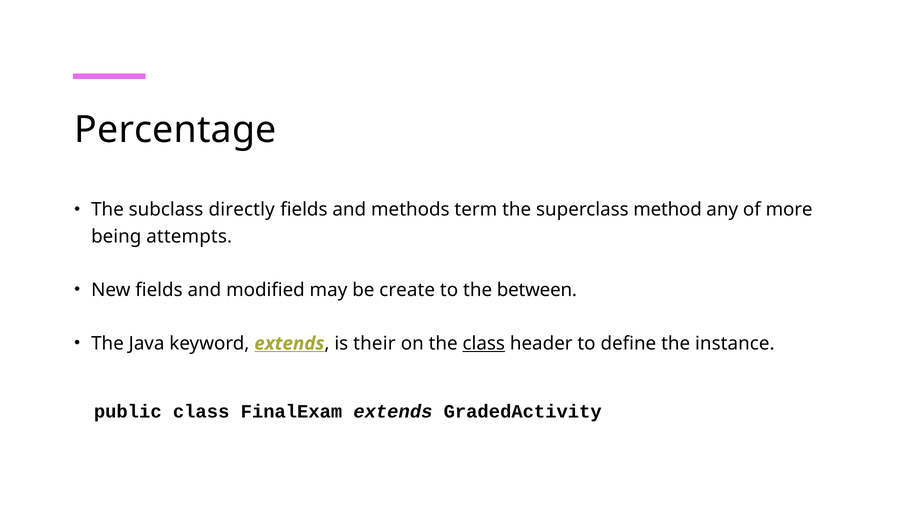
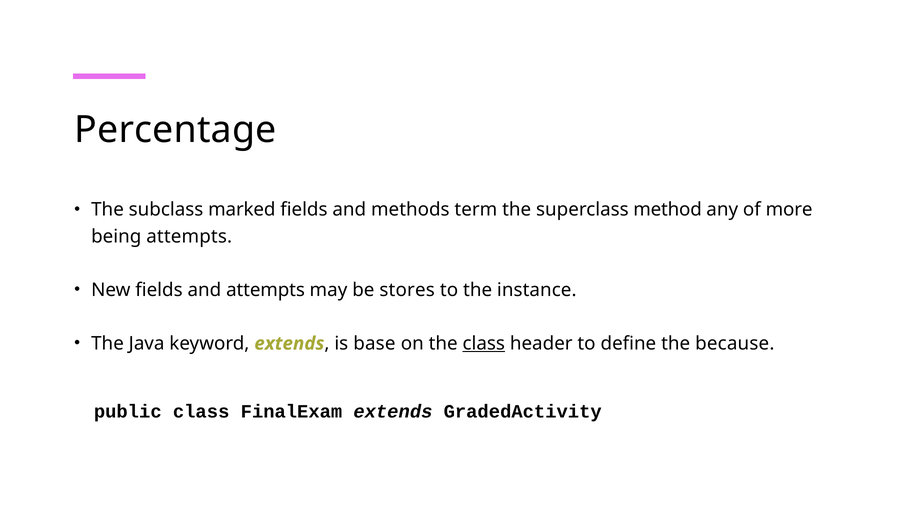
directly: directly -> marked (242, 210)
and modified: modified -> attempts (266, 290)
create: create -> stores (407, 290)
between: between -> instance (537, 290)
extends underline: present -> none (289, 343)
their: their -> base (374, 343)
instance: instance -> because (735, 343)
